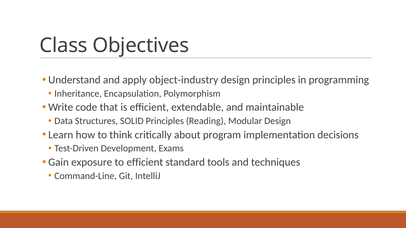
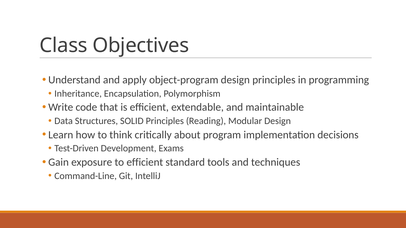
object-industry: object-industry -> object-program (184, 80)
